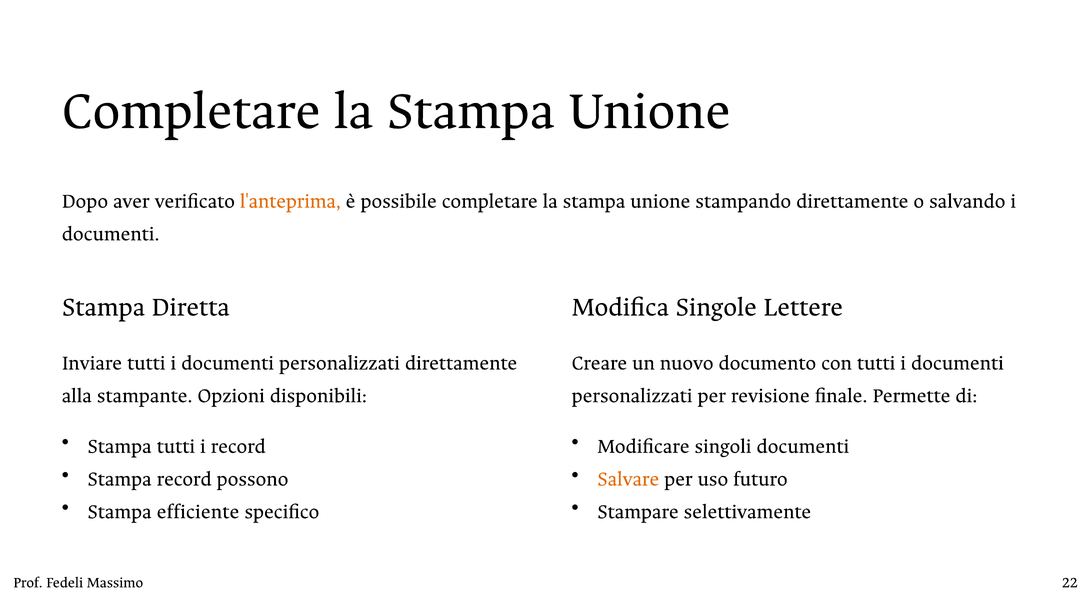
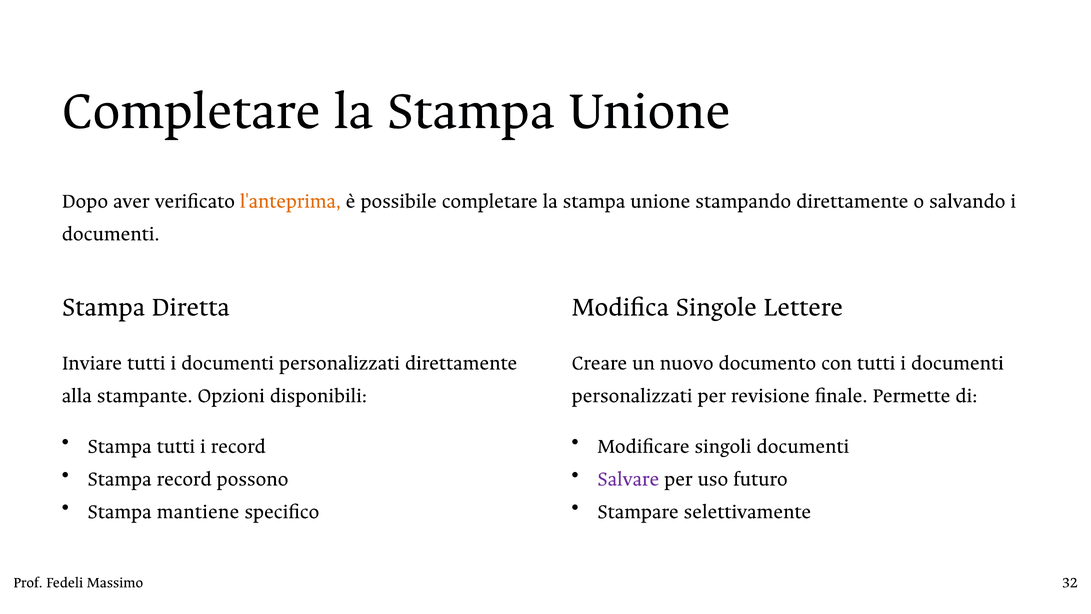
Salvare colour: orange -> purple (628, 478)
efficiente: efficiente -> mantiene (198, 511)
22: 22 -> 32 (1070, 582)
